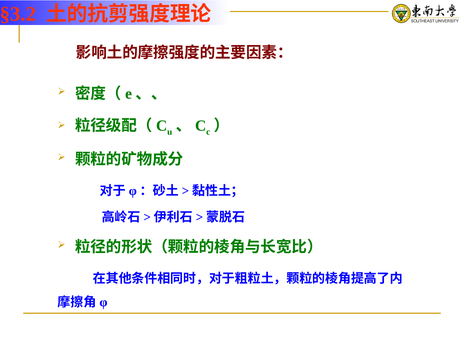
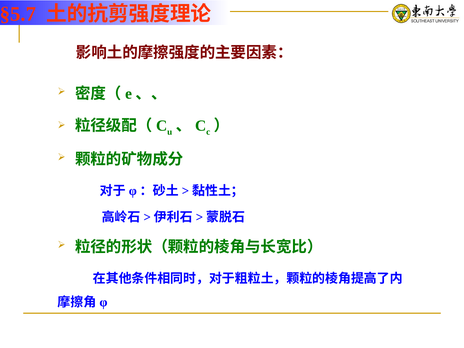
§3.2: §3.2 -> §5.7 (18, 14)
